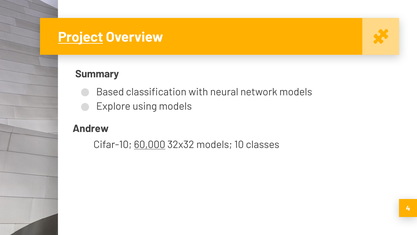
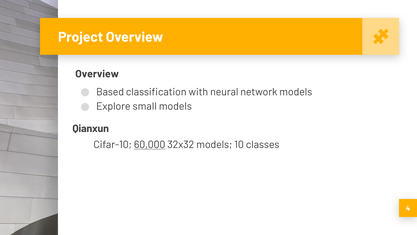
Project underline: present -> none (81, 37)
Summary: Summary -> Overview (97, 74)
using: using -> small (145, 106)
Andrew: Andrew -> Qianxun (91, 128)
